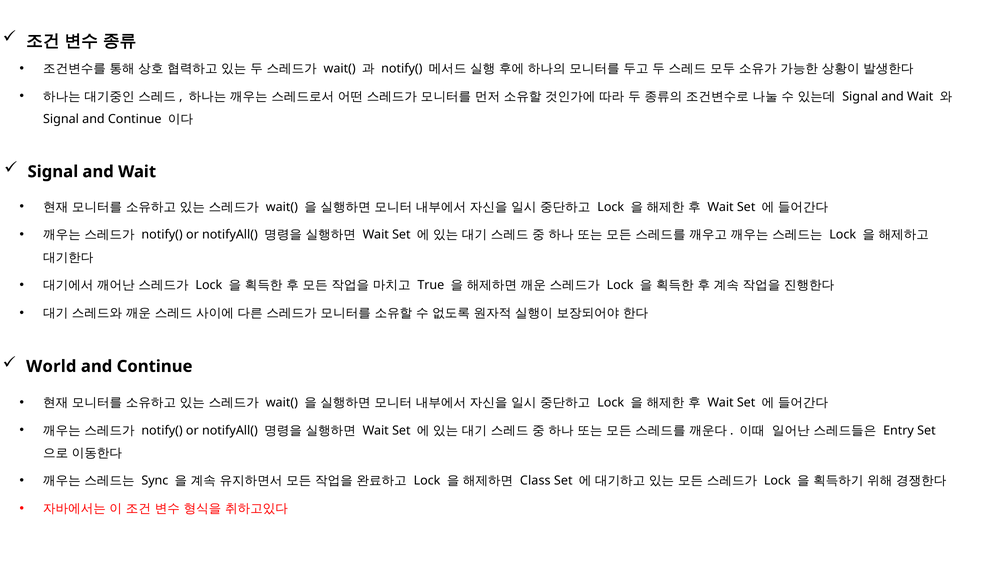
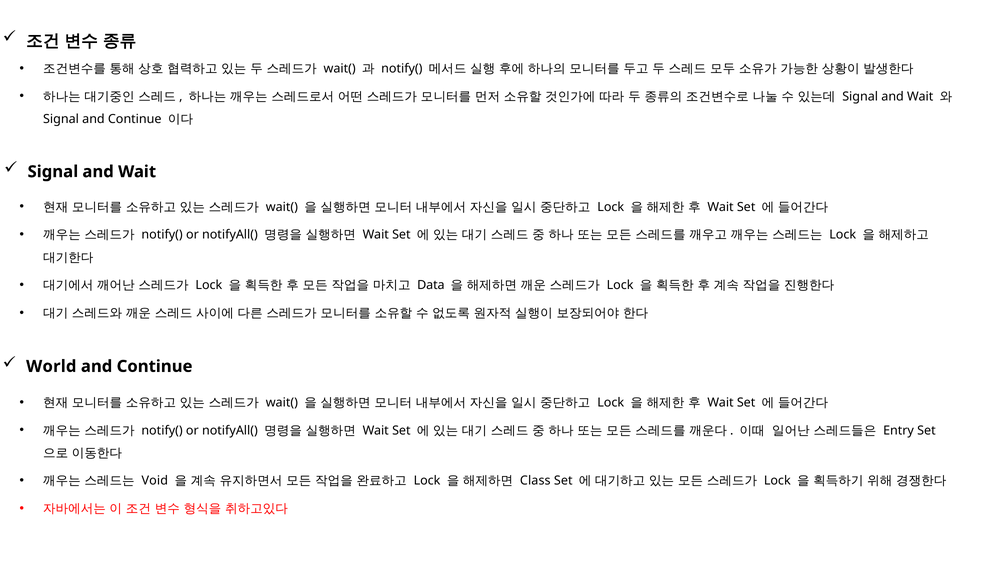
True: True -> Data (431, 285)
Sync: Sync -> Void (155, 481)
